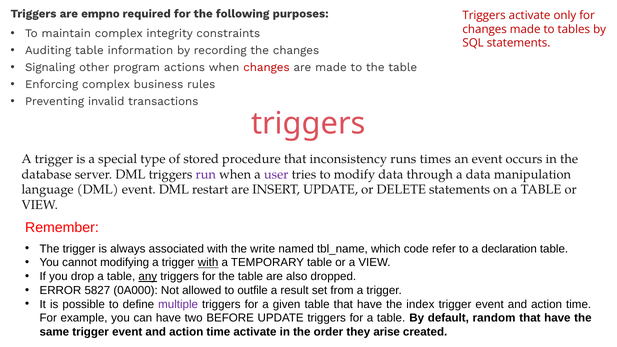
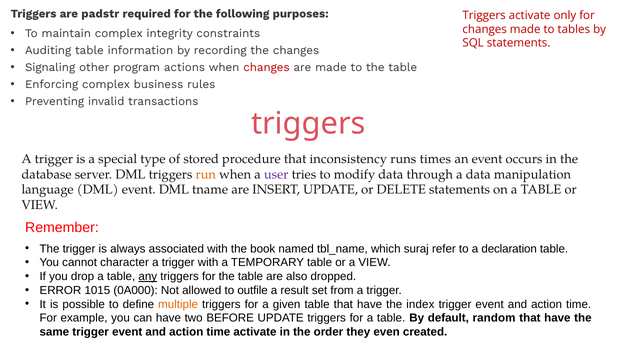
empno: empno -> padstr (100, 14)
run colour: purple -> orange (206, 174)
restart: restart -> tname (210, 190)
write: write -> book (263, 249)
code: code -> suraj (416, 249)
modifying: modifying -> character (125, 263)
with underline: present -> none (208, 263)
5827: 5827 -> 1015 (97, 290)
multiple colour: purple -> orange (178, 304)
arise: arise -> even (387, 332)
